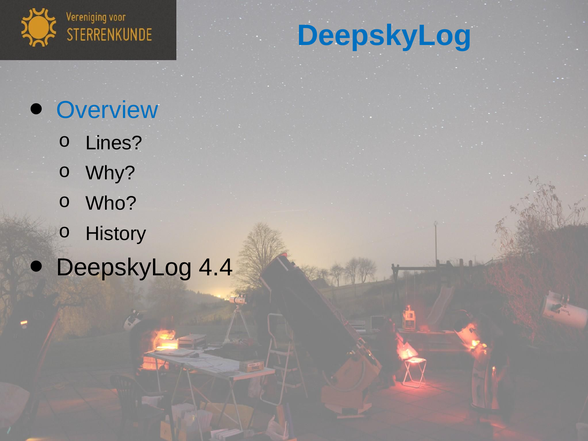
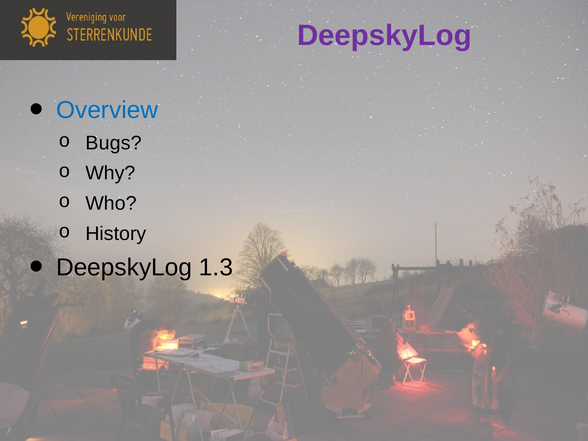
DeepskyLog colour: blue -> purple (384, 36)
Lines: Lines -> Bugs (114, 143)
4.4: 4.4 -> 1.3 (216, 267)
